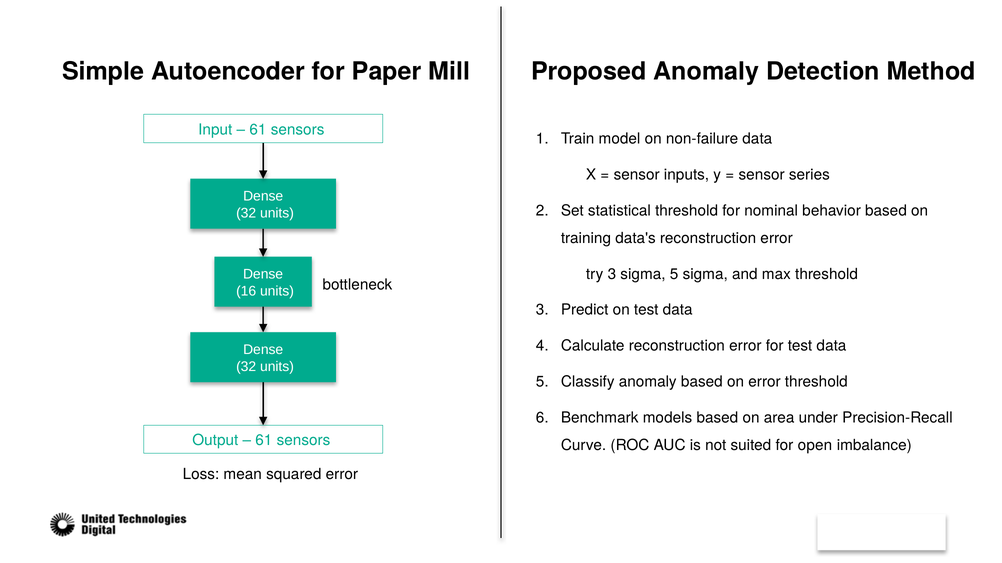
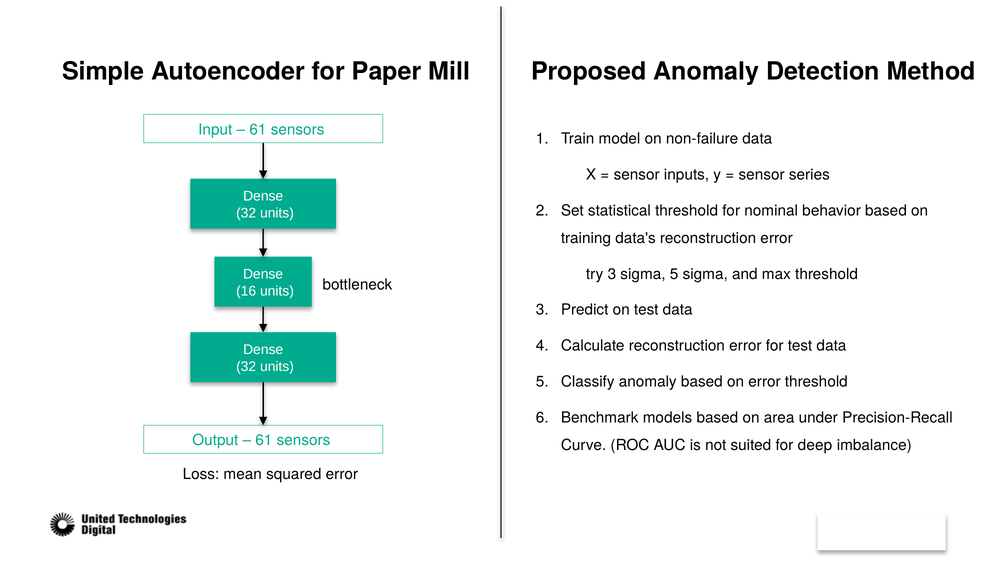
open: open -> deep (815, 446)
